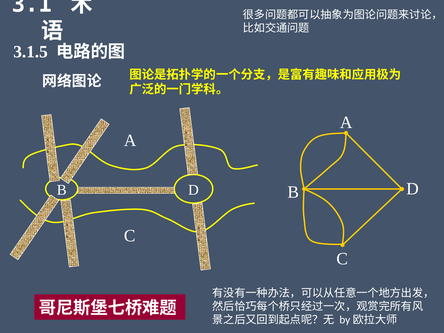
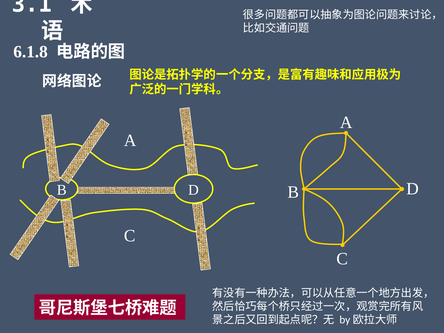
3.1.5: 3.1.5 -> 6.1.8 (31, 52)
